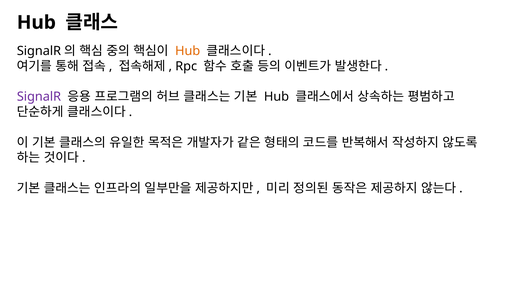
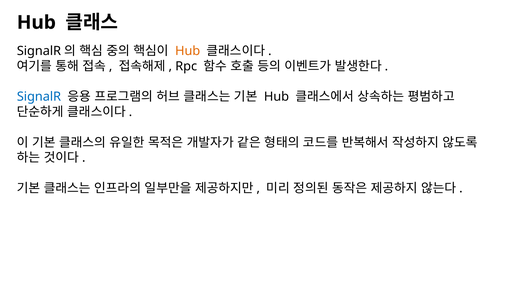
SignalR colour: purple -> blue (39, 97)
